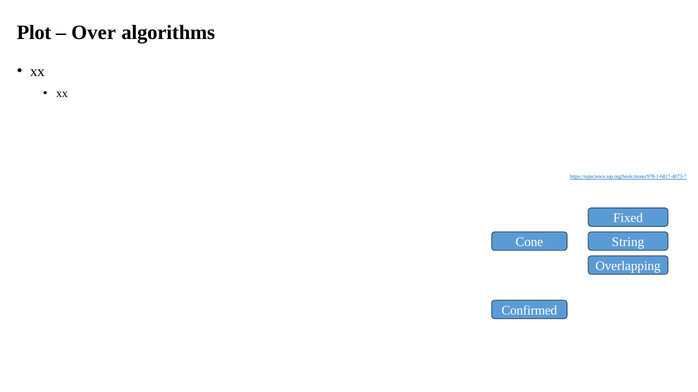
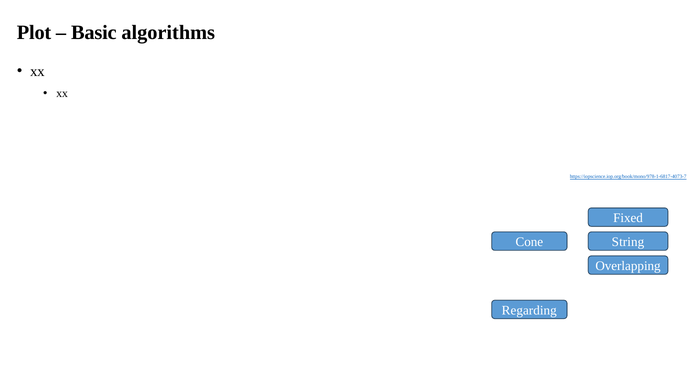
Over: Over -> Basic (94, 33)
Confirmed: Confirmed -> Regarding (529, 311)
